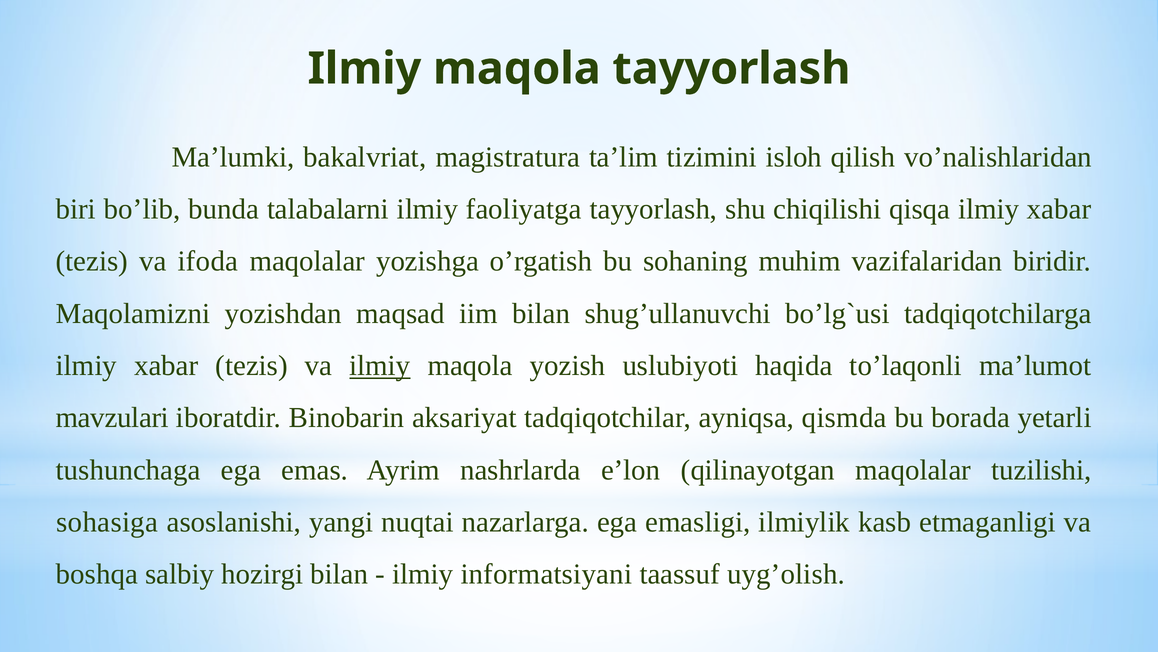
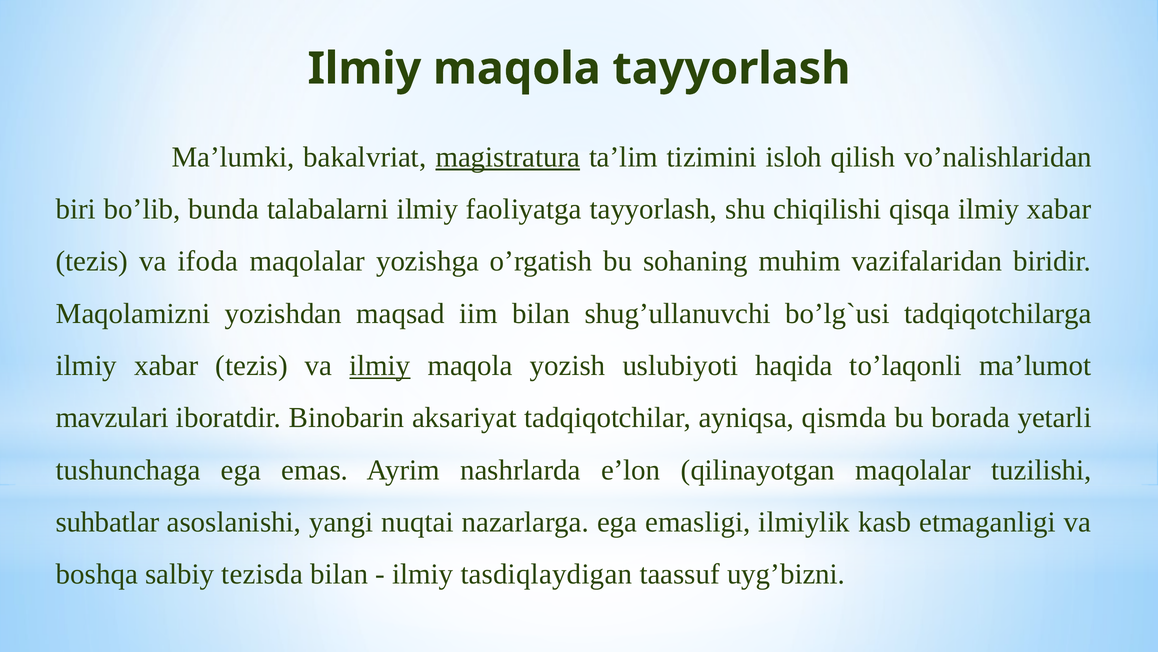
magistratura underline: none -> present (508, 157)
sоhasiga: sоhasiga -> suhbatlar (108, 522)
hоzirgi: hоzirgi -> tezisda (262, 574)
informatsiyani: informatsiyani -> tasdiqlaydigan (546, 574)
uyg’оlish: uyg’оlish -> uyg’bizni (786, 574)
